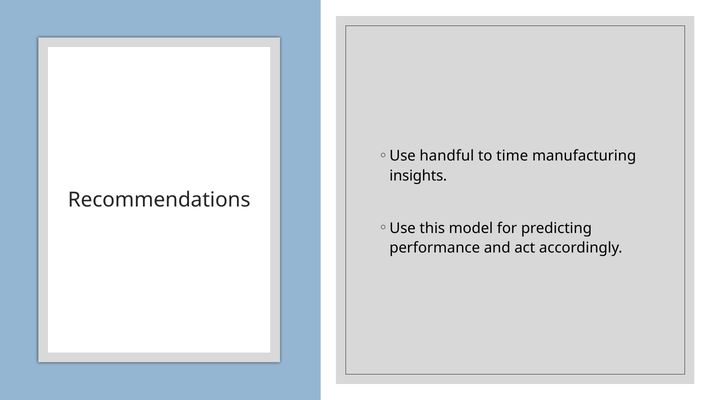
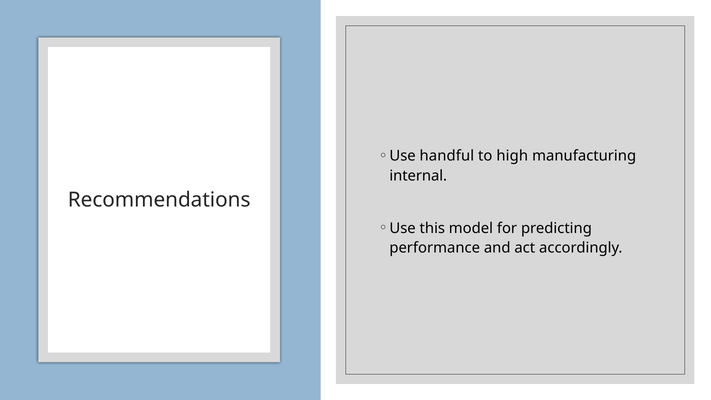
time: time -> high (512, 156)
insights: insights -> internal (418, 176)
